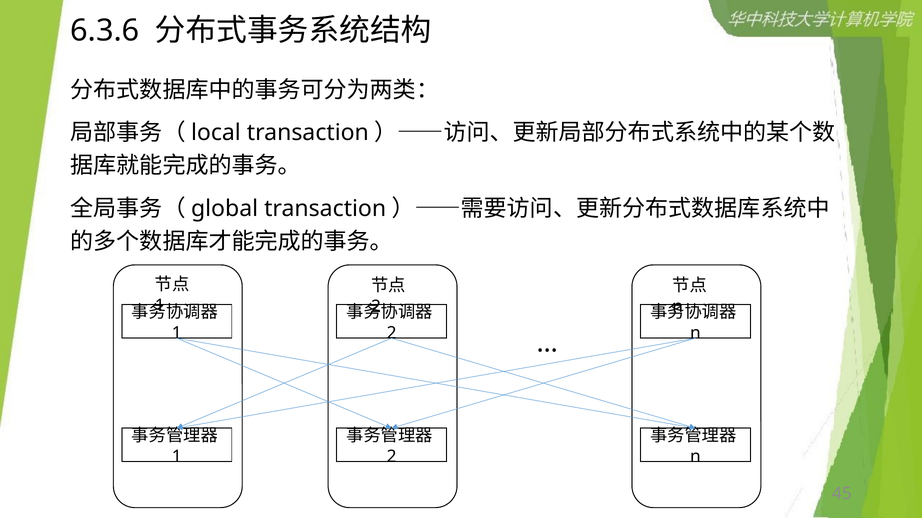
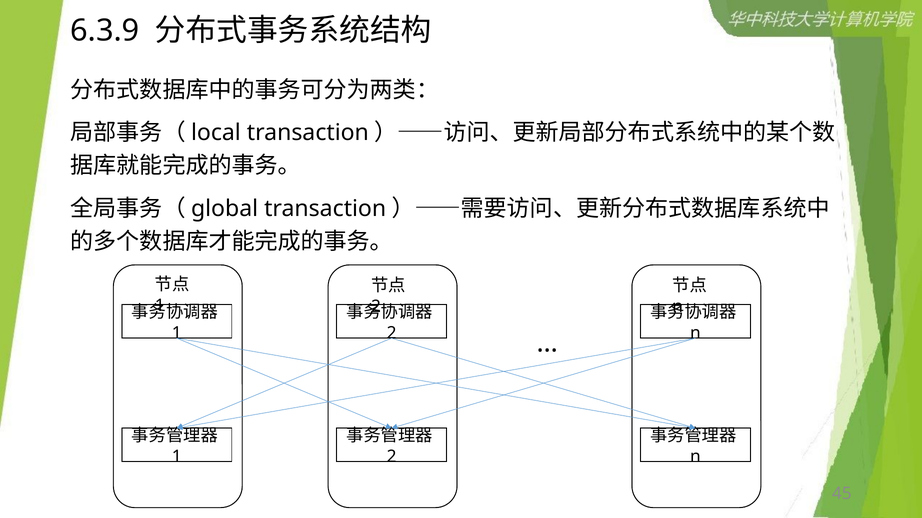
6.3.6: 6.3.6 -> 6.3.9 (105, 31)
